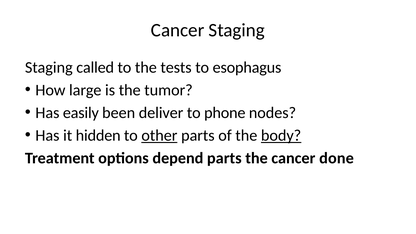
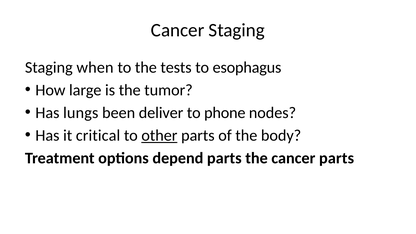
called: called -> when (95, 68)
easily: easily -> lungs (81, 113)
hidden: hidden -> critical (98, 136)
body underline: present -> none (281, 136)
cancer done: done -> parts (337, 158)
